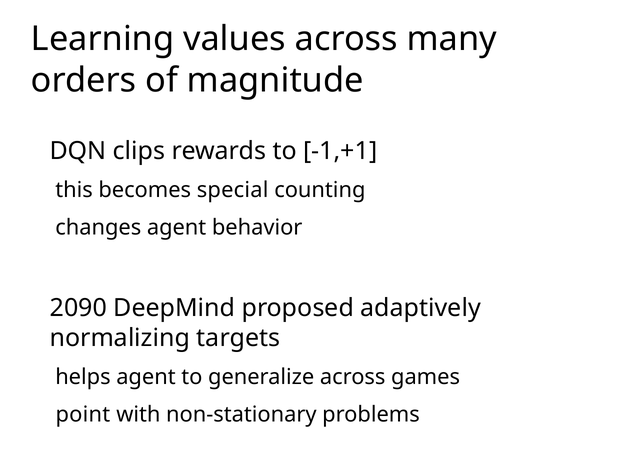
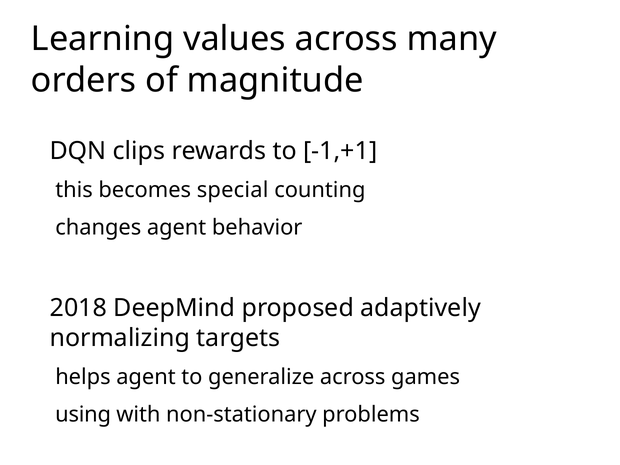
2090: 2090 -> 2018 (78, 308)
point: point -> using (83, 414)
